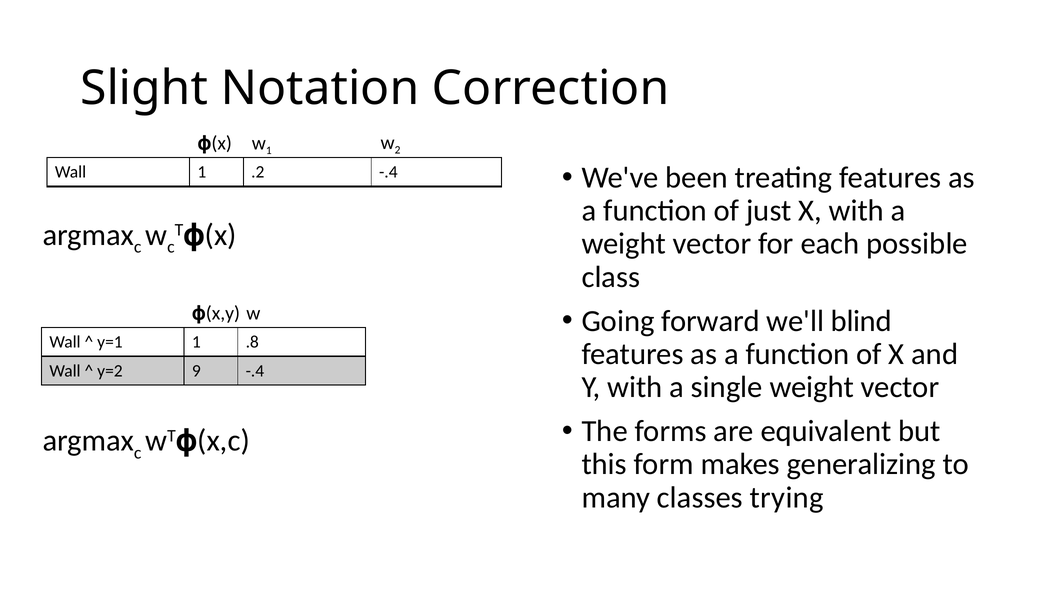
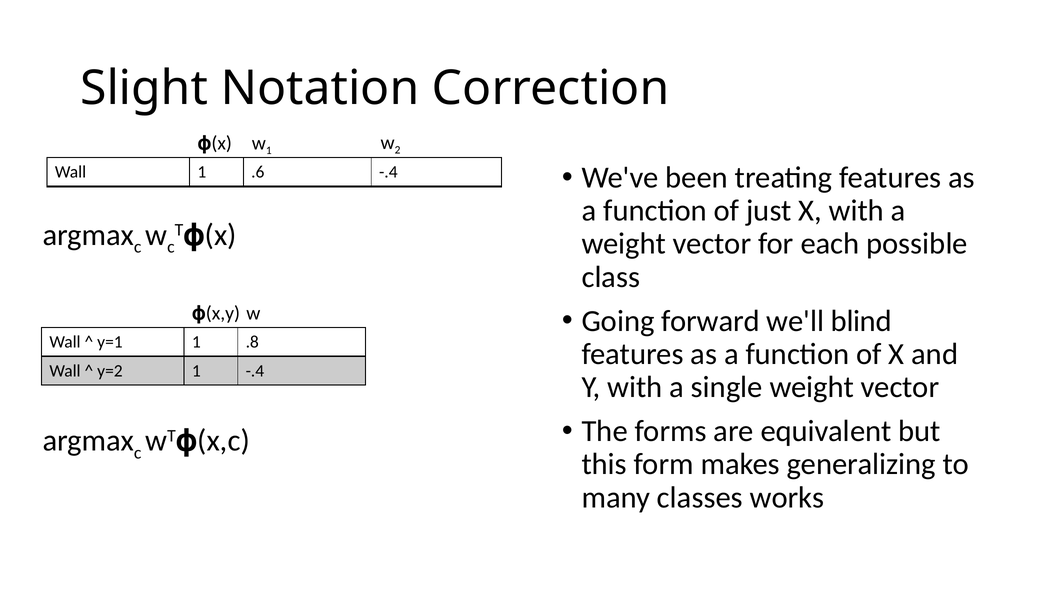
.2: .2 -> .6 (258, 172)
y=2 9: 9 -> 1 (196, 371)
trying: trying -> works (787, 498)
